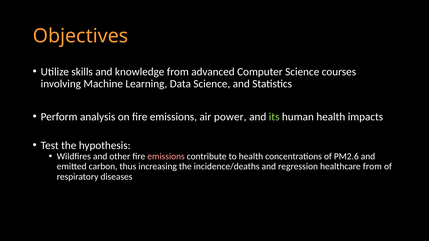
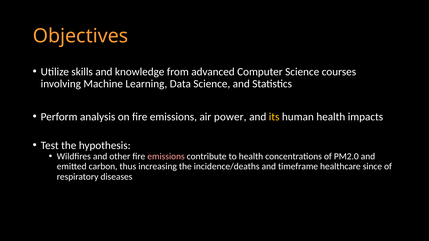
its colour: light green -> yellow (274, 117)
PM2.6: PM2.6 -> PM2.0 (346, 157)
regression: regression -> timeframe (298, 167)
healthcare from: from -> since (372, 167)
